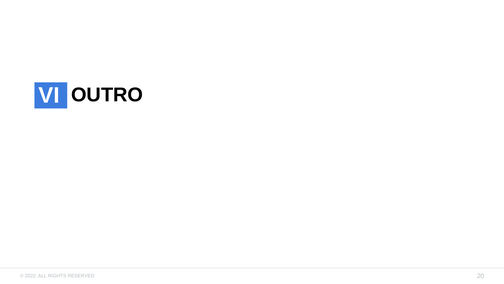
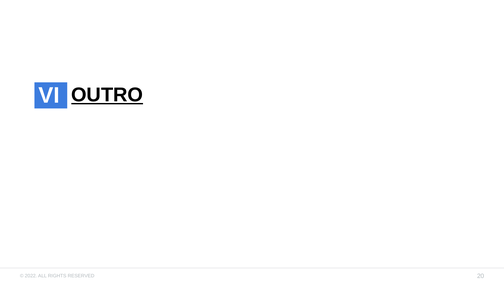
OUTRO underline: none -> present (107, 95)
